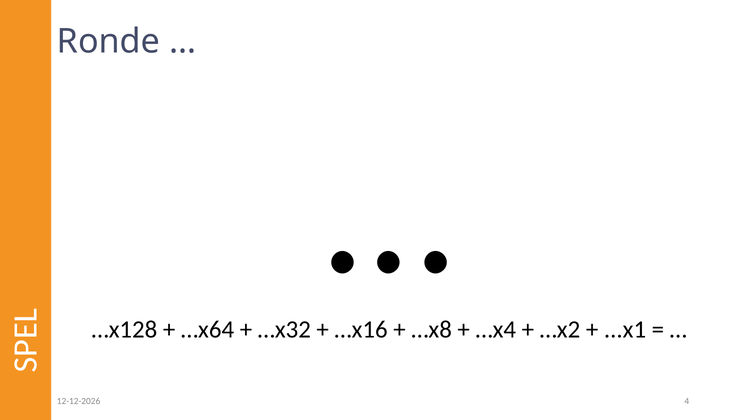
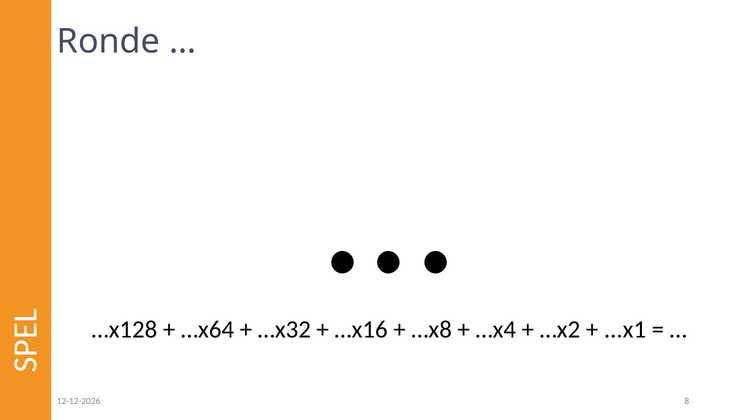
4: 4 -> 8 (687, 401)
